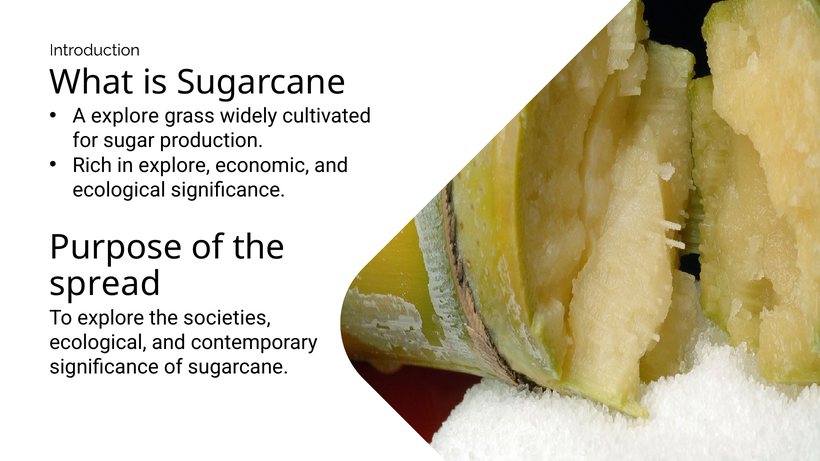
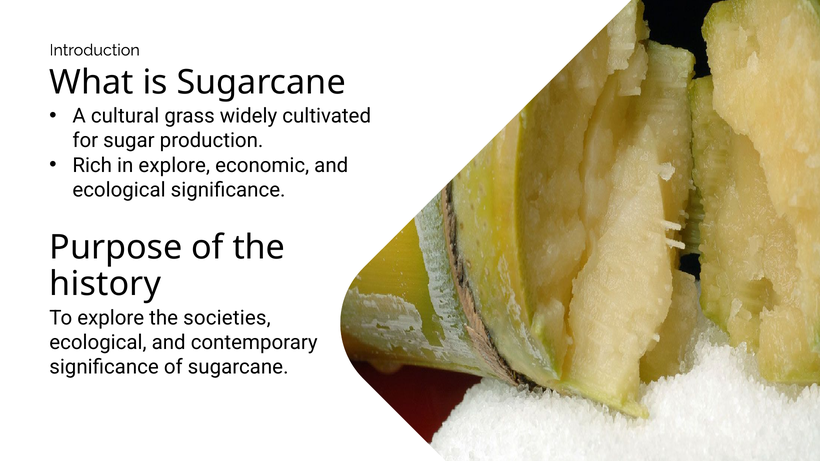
A explore: explore -> cultural (125, 116)
spread: spread -> history (105, 284)
